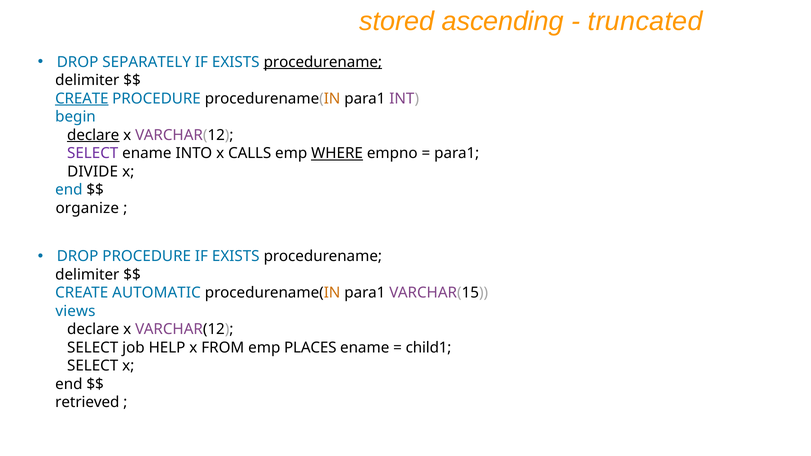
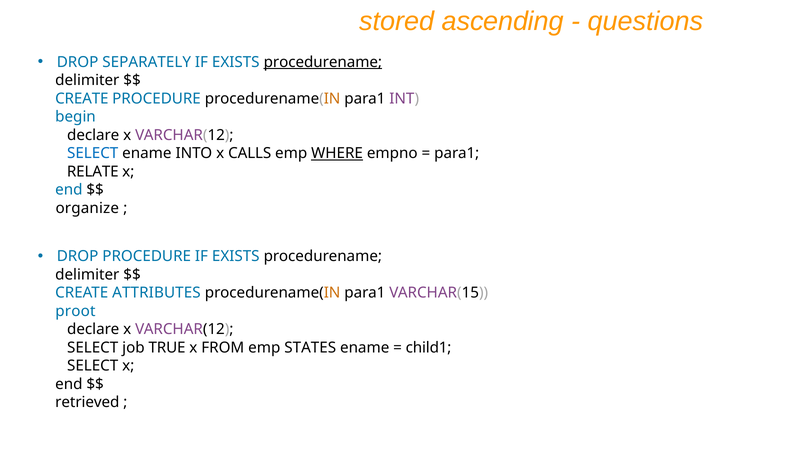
truncated: truncated -> questions (645, 21)
CREATE underline: present -> none (82, 99)
declare underline: present -> none (93, 135)
SELECT colour: purple -> blue (93, 153)
DIVIDE: DIVIDE -> RELATE (93, 172)
AUTOMATIC: AUTOMATIC -> ATTRIBUTES (156, 293)
views: views -> proot (75, 311)
HELP: HELP -> TRUE (167, 348)
PLACES: PLACES -> STATES (310, 348)
